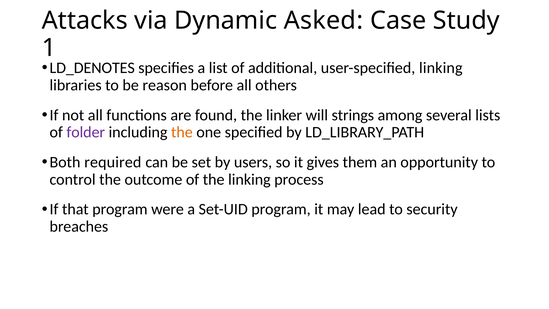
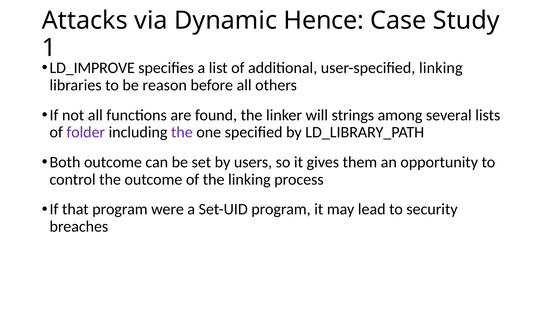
Asked: Asked -> Hence (324, 21)
LD_DENOTES: LD_DENOTES -> LD_IMPROVE (92, 68)
the colour: orange -> purple (182, 132)
Both required: required -> outcome (113, 162)
